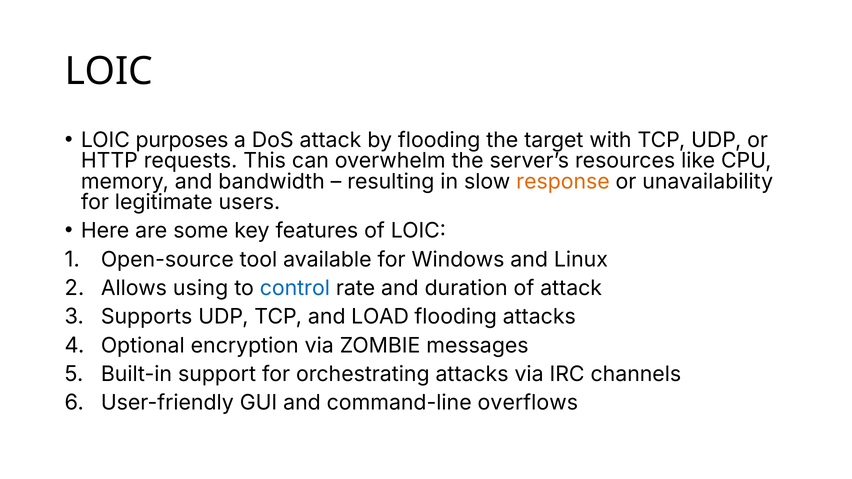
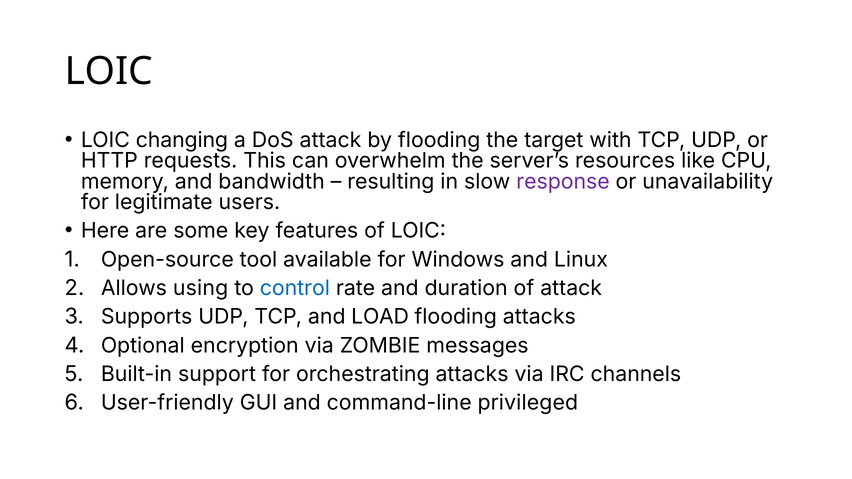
purposes: purposes -> changing (182, 140)
response colour: orange -> purple (563, 182)
overflows: overflows -> privileged (528, 403)
